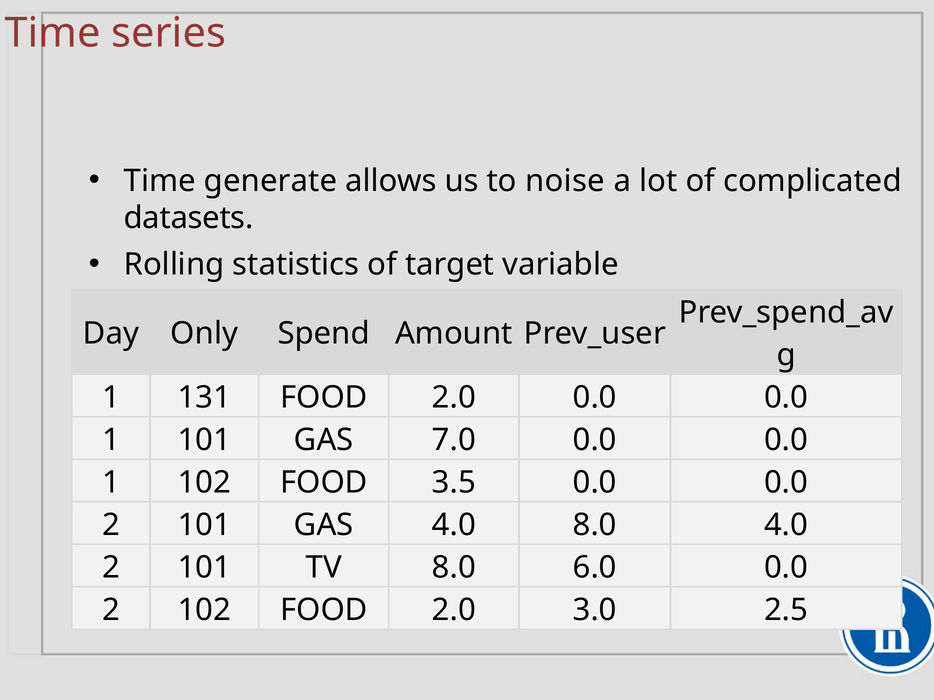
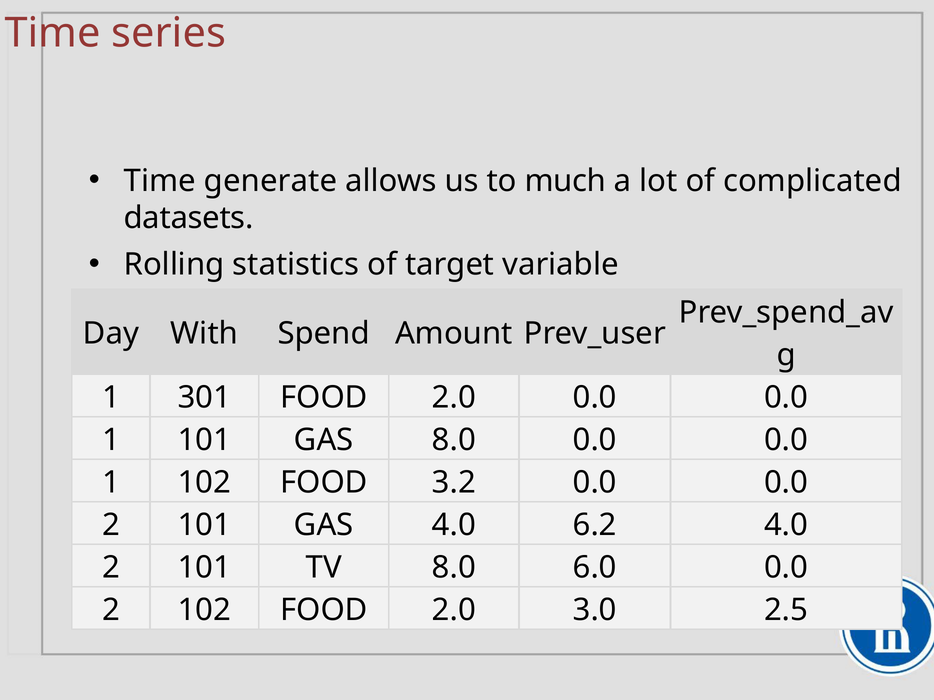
noise: noise -> much (565, 181)
Only: Only -> With (204, 334)
131: 131 -> 301 (204, 398)
GAS 7.0: 7.0 -> 8.0 (454, 440)
3.5: 3.5 -> 3.2 (454, 483)
4.0 8.0: 8.0 -> 6.2 (595, 525)
